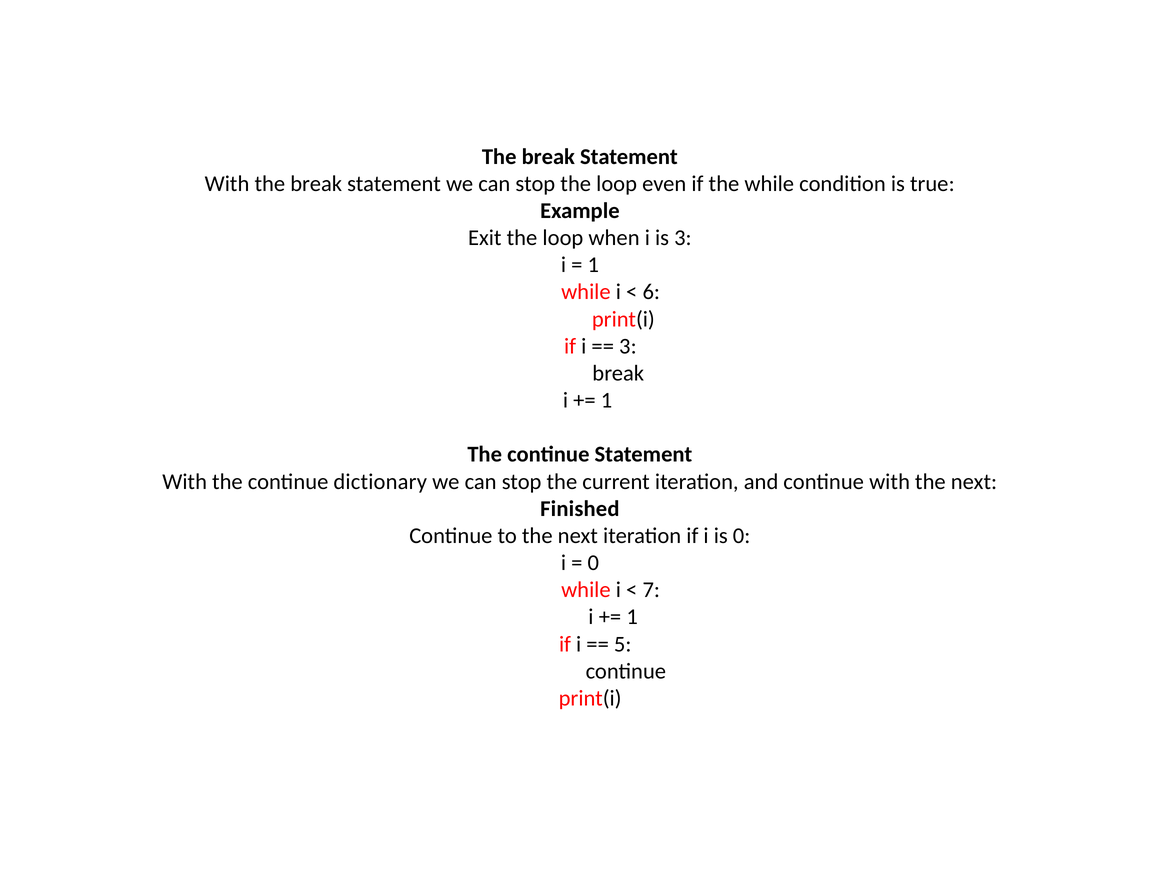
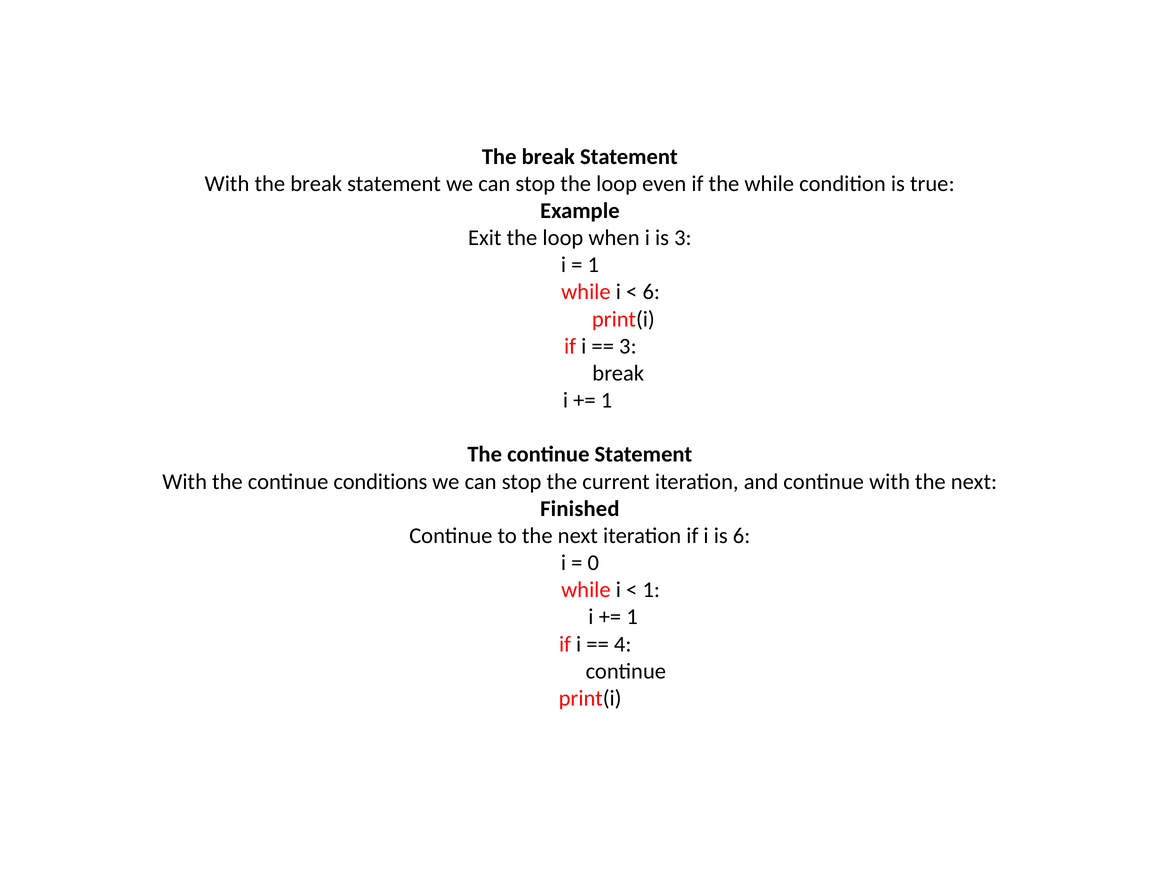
dictionary: dictionary -> conditions (380, 482)
is 0: 0 -> 6 (742, 536)
7: 7 -> 1 (651, 590)
5: 5 -> 4 (623, 644)
